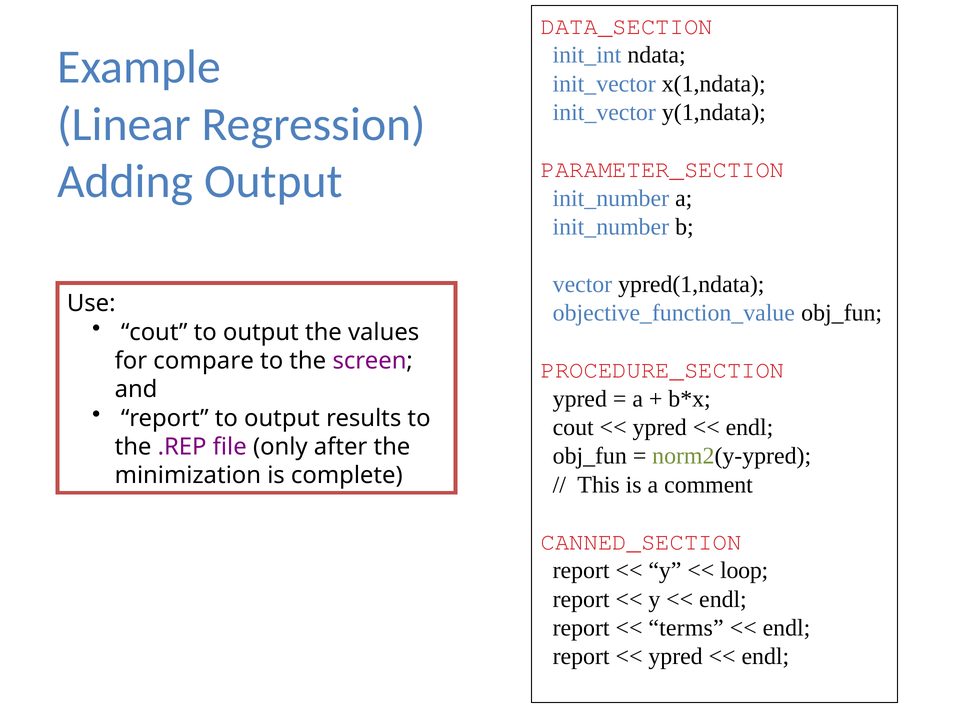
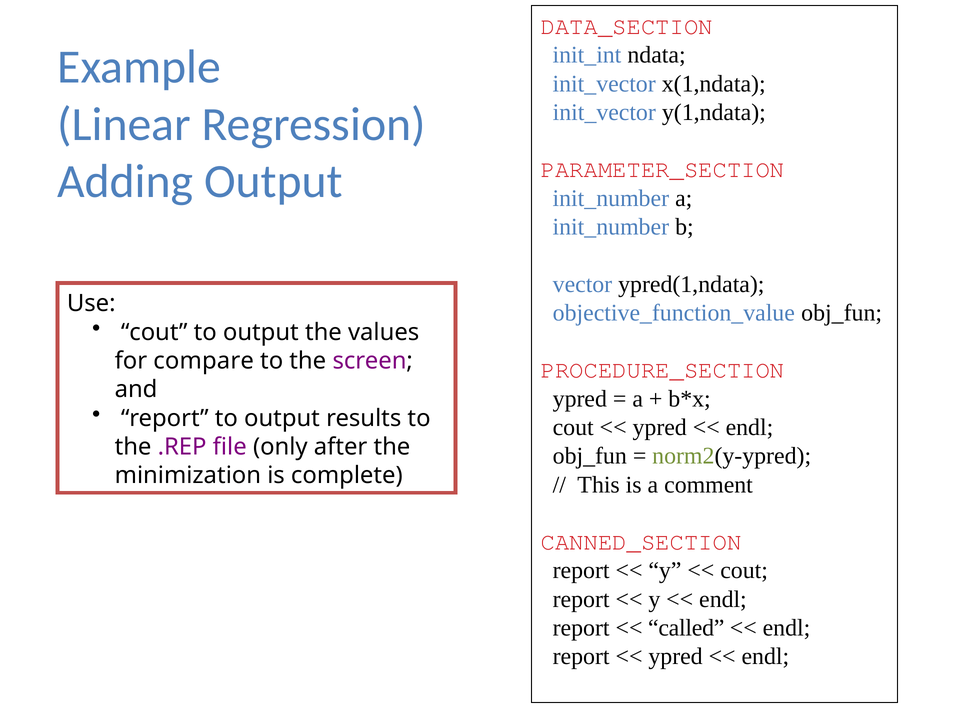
loop: loop -> cout (744, 571)
terms: terms -> called (686, 628)
